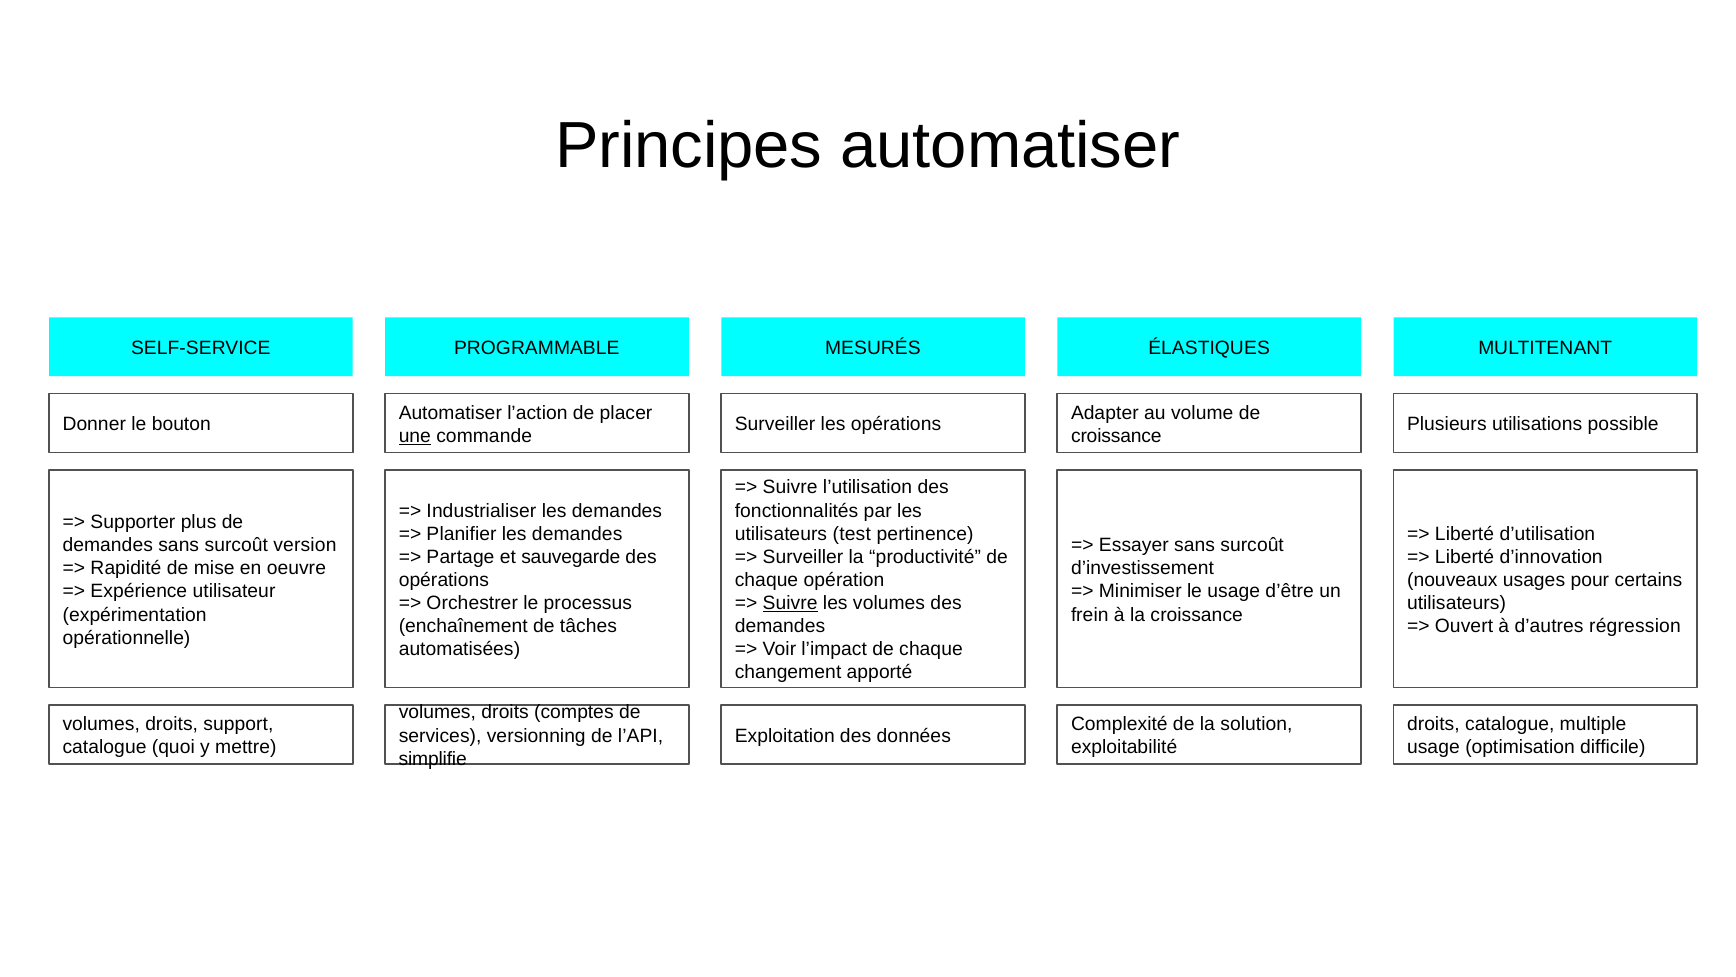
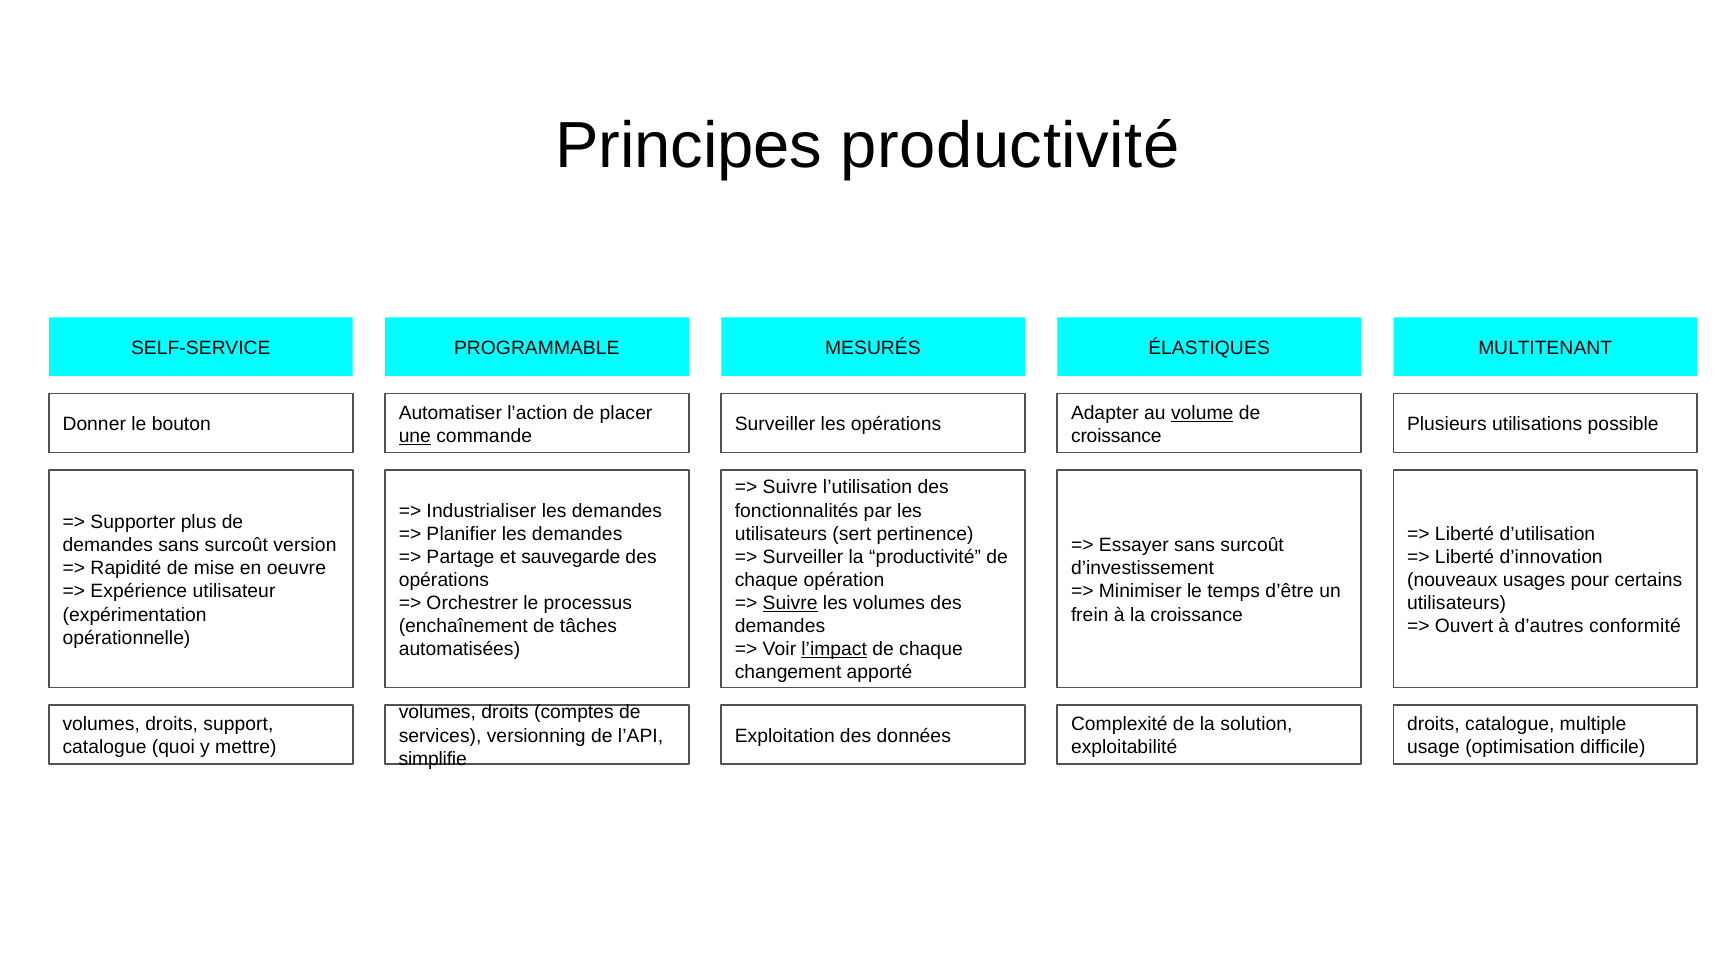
Principes automatiser: automatiser -> productivité (1010, 146)
volume underline: none -> present (1202, 413)
test: test -> sert (852, 534)
le usage: usage -> temps (1234, 591)
régression: régression -> conformité (1635, 626)
l’impact underline: none -> present (834, 649)
